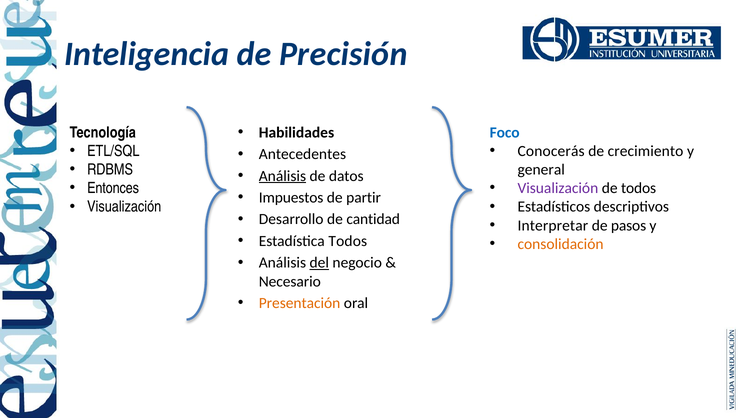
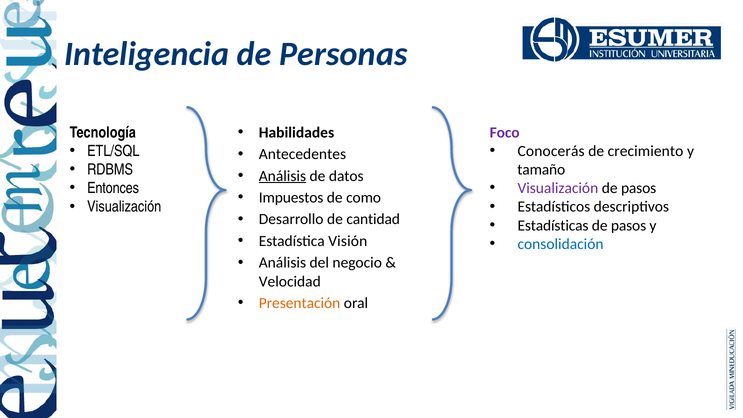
Precisión: Precisión -> Personas (343, 54)
Foco colour: blue -> purple (505, 132)
general: general -> tamaño (541, 170)
todos: todos -> pasos (639, 188)
partir: partir -> como (364, 198)
Interpretar: Interpretar -> Estadísticas (553, 225)
Estadística Todos: Todos -> Visión (348, 241)
consolidación colour: orange -> blue (561, 244)
del underline: present -> none (319, 263)
Necesario: Necesario -> Velocidad (290, 281)
